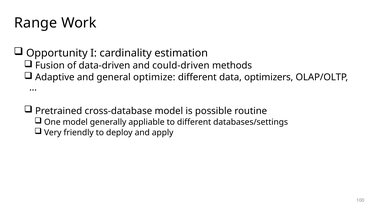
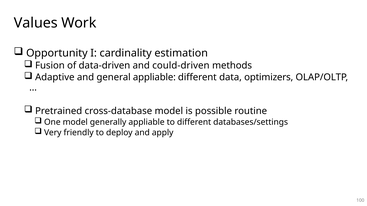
Range: Range -> Values (36, 23)
general optimize: optimize -> appliable (154, 77)
